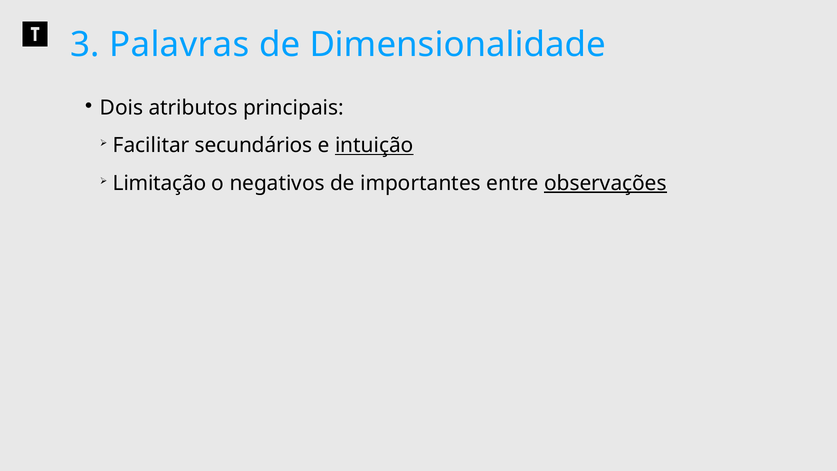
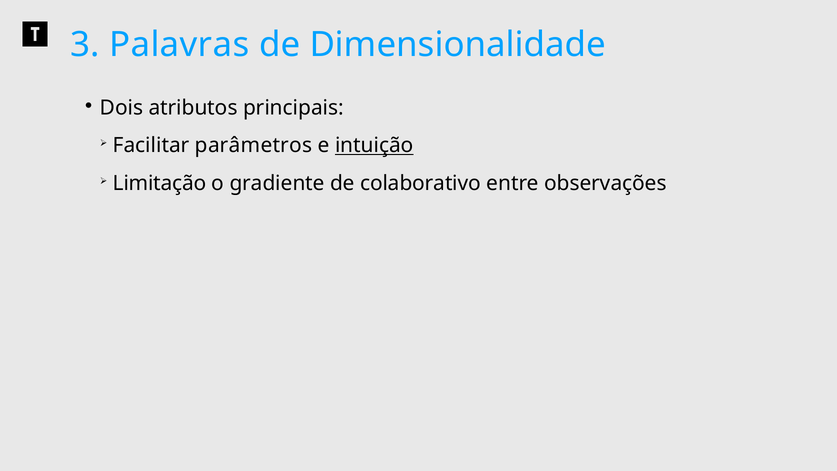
secundários: secundários -> parâmetros (254, 145)
negativos: negativos -> gradiente (277, 183)
importantes: importantes -> colaborativo (421, 183)
observações underline: present -> none (605, 183)
